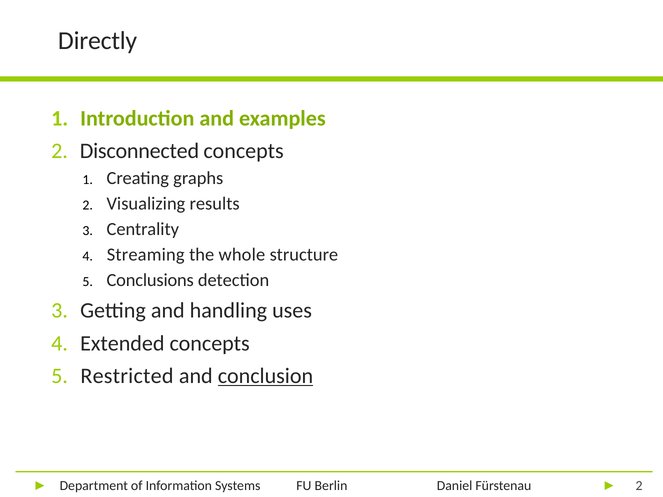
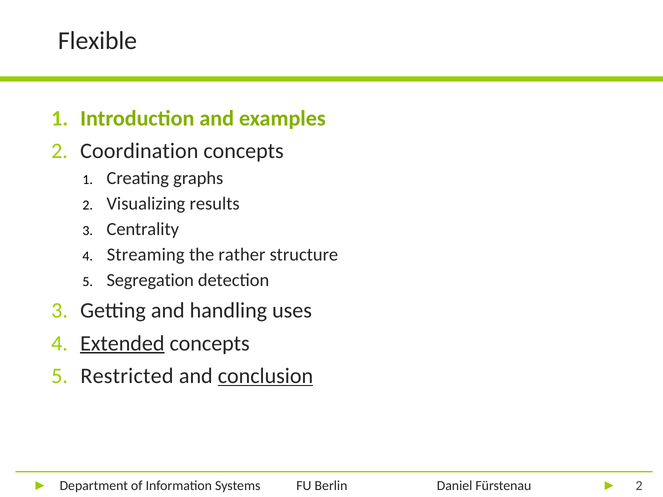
Directly: Directly -> Flexible (98, 41)
Disconnected: Disconnected -> Coordination (139, 151)
whole: whole -> rather (242, 255)
Conclusions: Conclusions -> Segregation (150, 280)
Extended underline: none -> present (122, 344)
